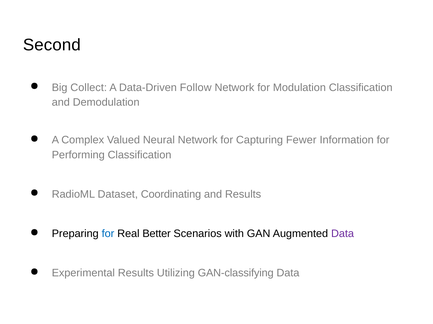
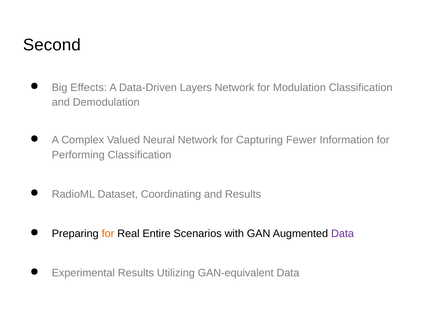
Collect: Collect -> Effects (89, 88)
Follow: Follow -> Layers (196, 88)
for colour: blue -> orange (108, 234)
Better: Better -> Entire (157, 234)
GAN-classifying: GAN-classifying -> GAN-equivalent (236, 274)
